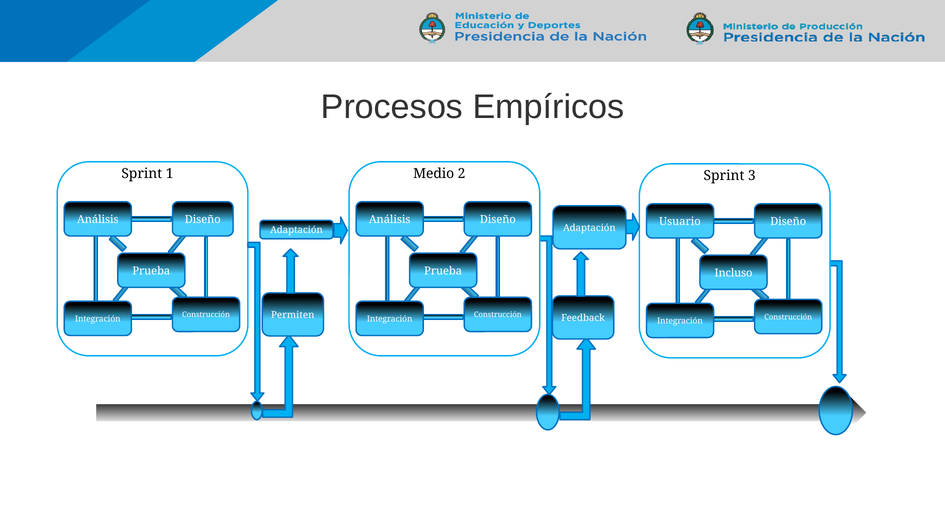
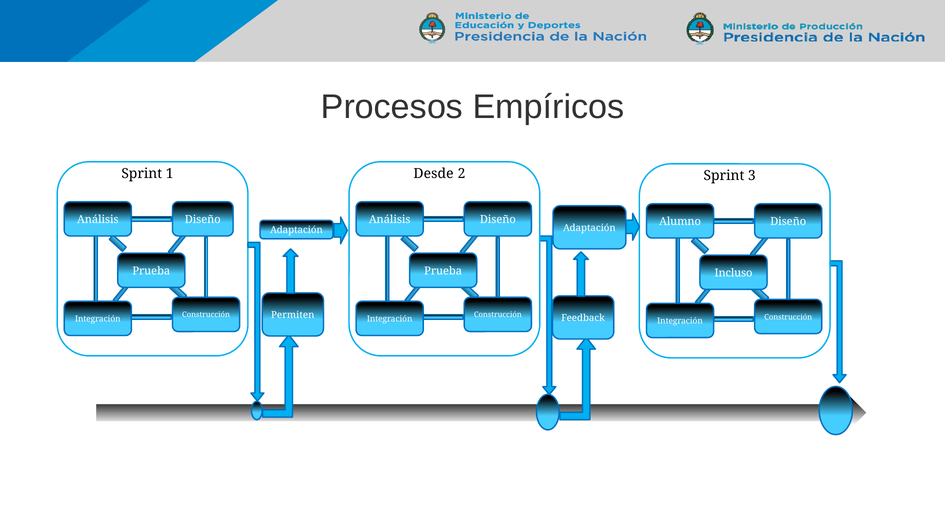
Medio: Medio -> Desde (434, 174)
Usuario: Usuario -> Alumno (680, 222)
